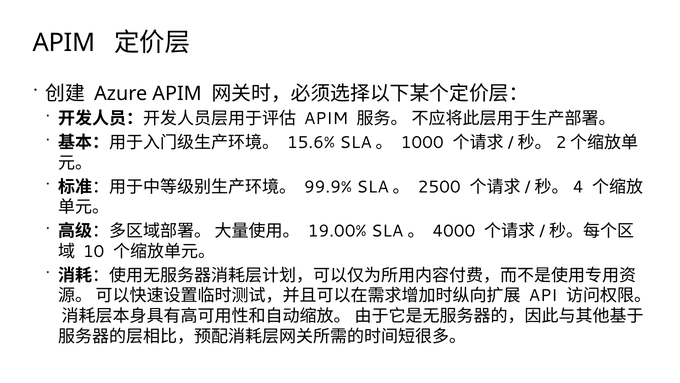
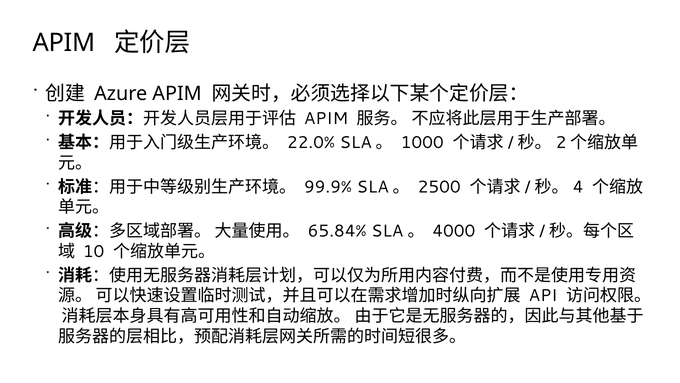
15.6%: 15.6% -> 22.0% (311, 142)
19.00%: 19.00% -> 65.84% (337, 231)
